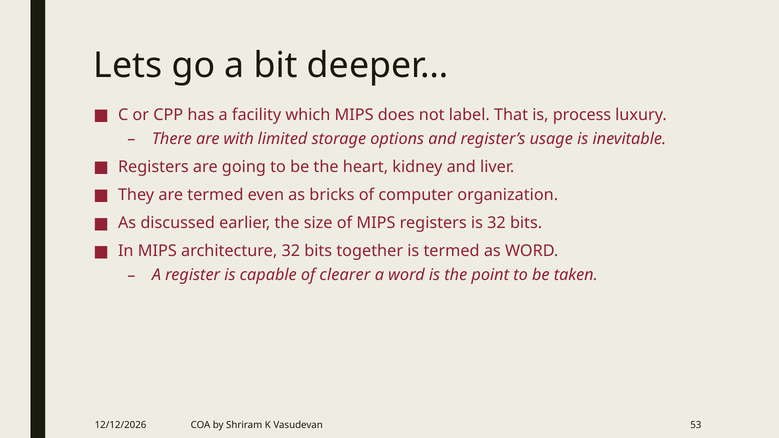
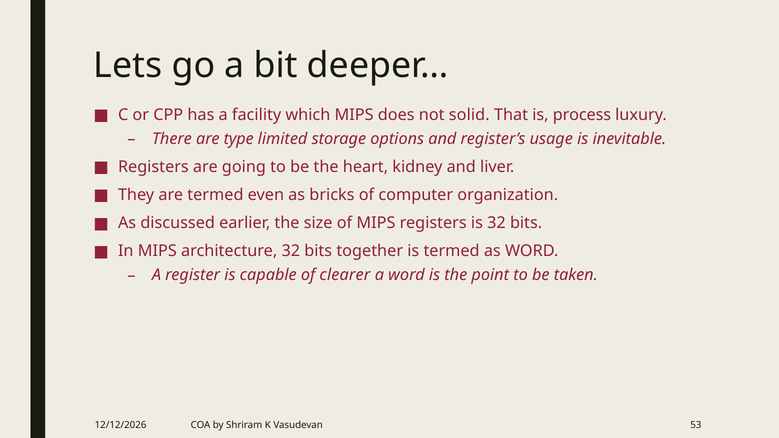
label: label -> solid (469, 115)
with: with -> type (239, 139)
